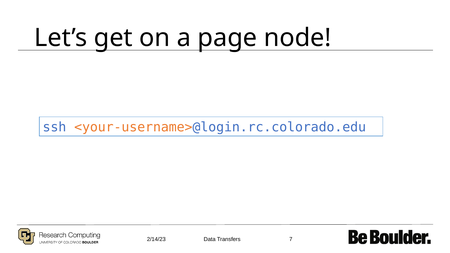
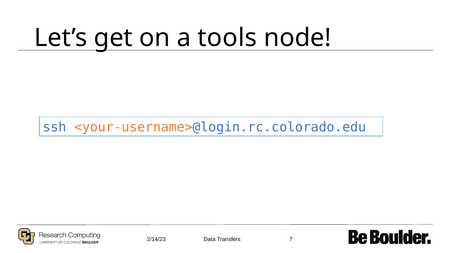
page: page -> tools (227, 38)
